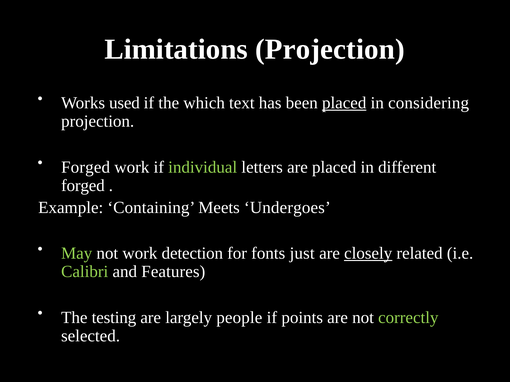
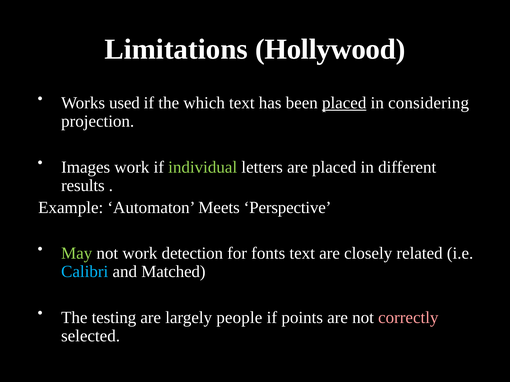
Limitations Projection: Projection -> Hollywood (330, 49)
Forged: Forged -> Images (86, 167)
forged: forged -> results (83, 186)
Containing: Containing -> Automaton (151, 208)
Undergoes: Undergoes -> Perspective (288, 208)
fonts just: just -> text (302, 254)
closely underline: present -> none (368, 254)
Calibri colour: light green -> light blue (85, 272)
Features: Features -> Matched (173, 272)
correctly colour: light green -> pink (408, 318)
